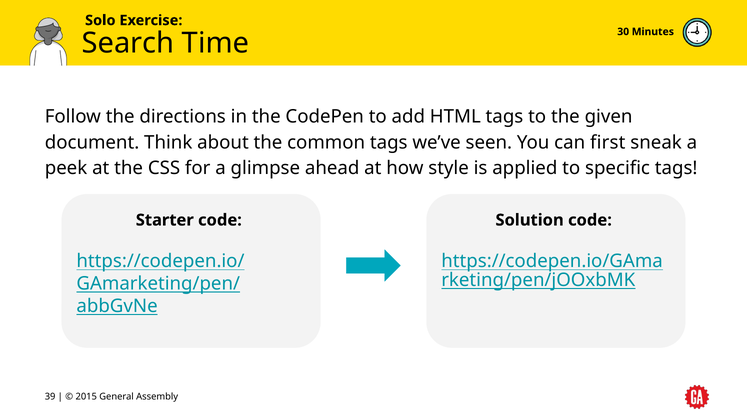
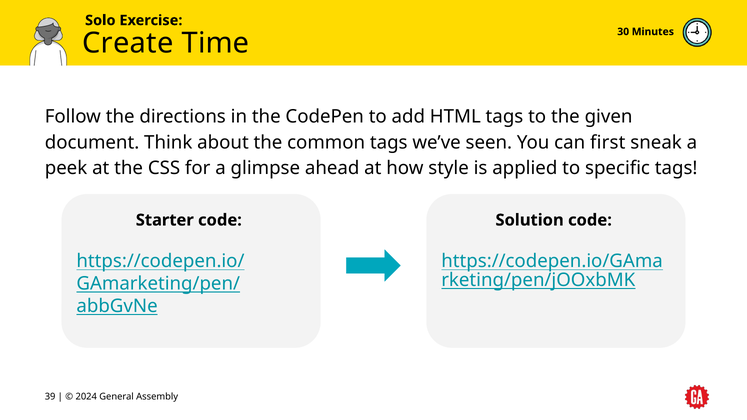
Search: Search -> Create (128, 43)
2015: 2015 -> 2024 (86, 397)
